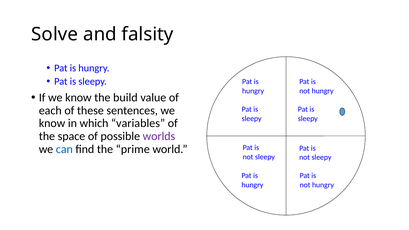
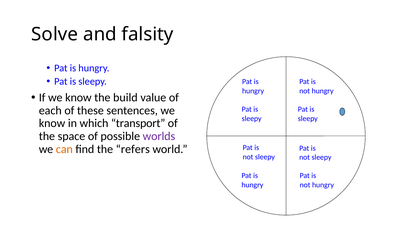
variables: variables -> transport (138, 123)
can colour: blue -> orange (64, 149)
prime: prime -> refers (133, 149)
